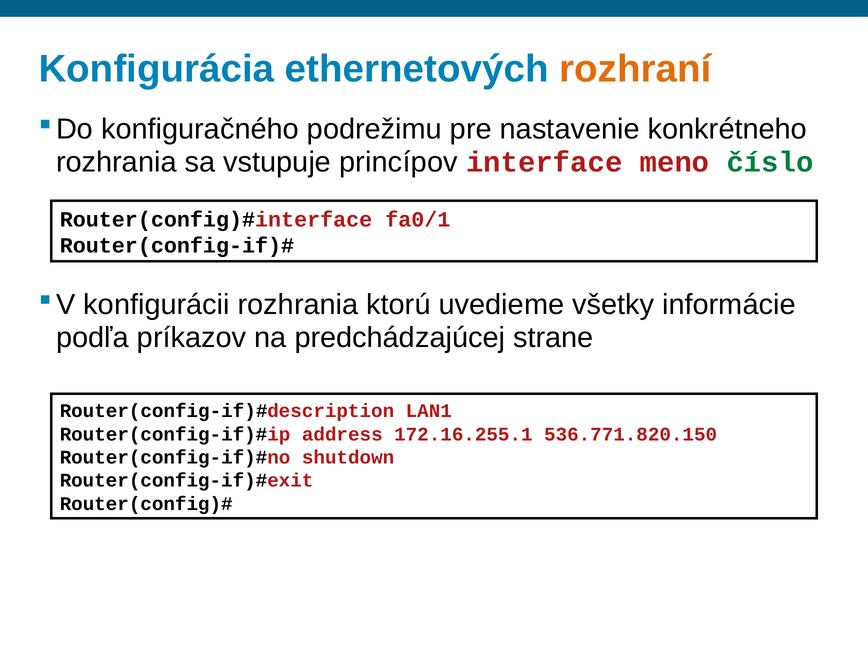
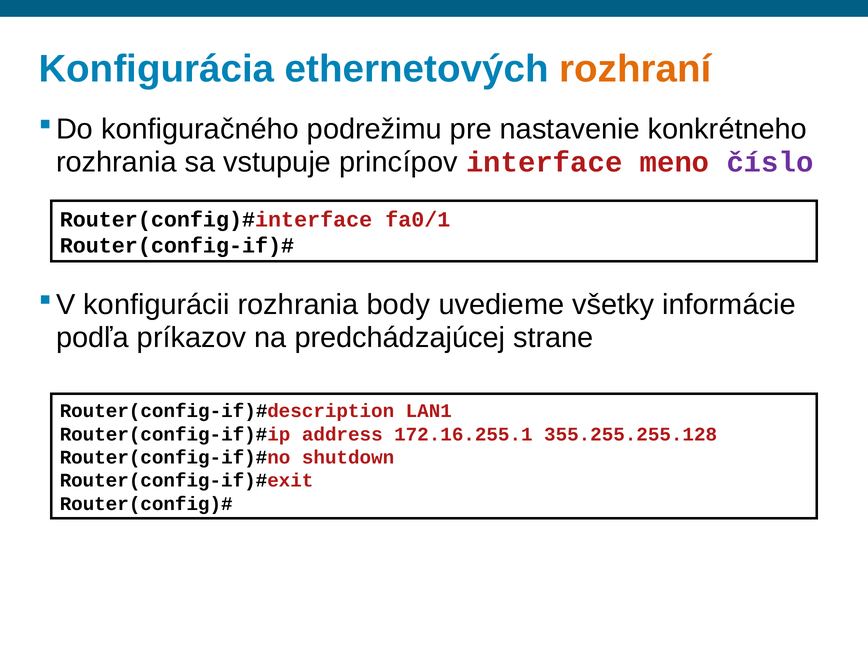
číslo colour: green -> purple (770, 162)
ktorú: ktorú -> body (398, 305)
536.771.820.150: 536.771.820.150 -> 355.255.255.128 (631, 434)
